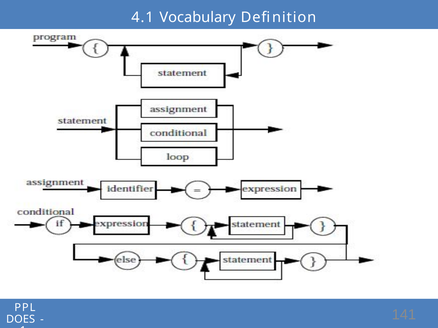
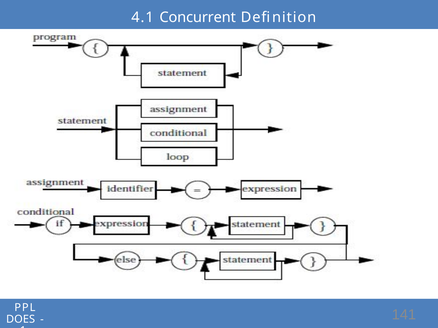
Vocabulary: Vocabulary -> Concurrent (198, 17)
